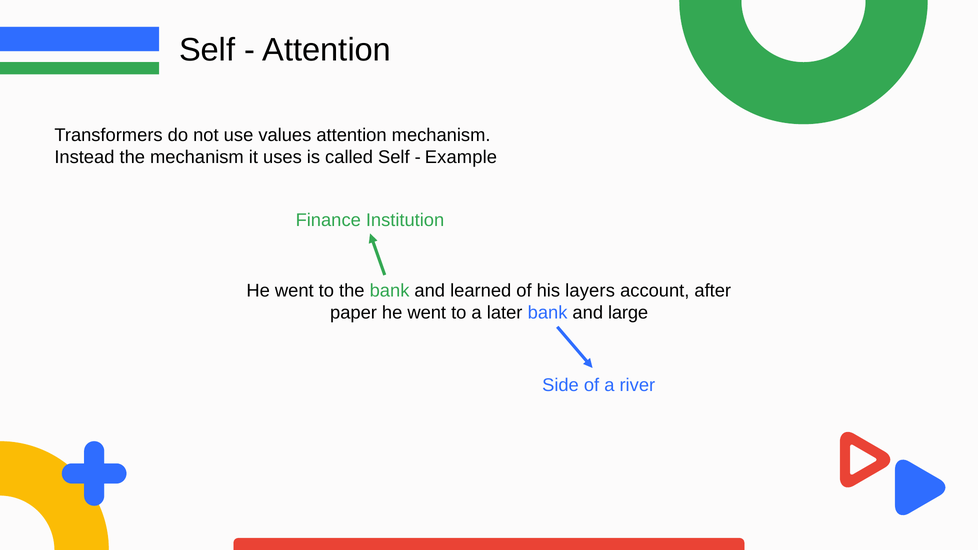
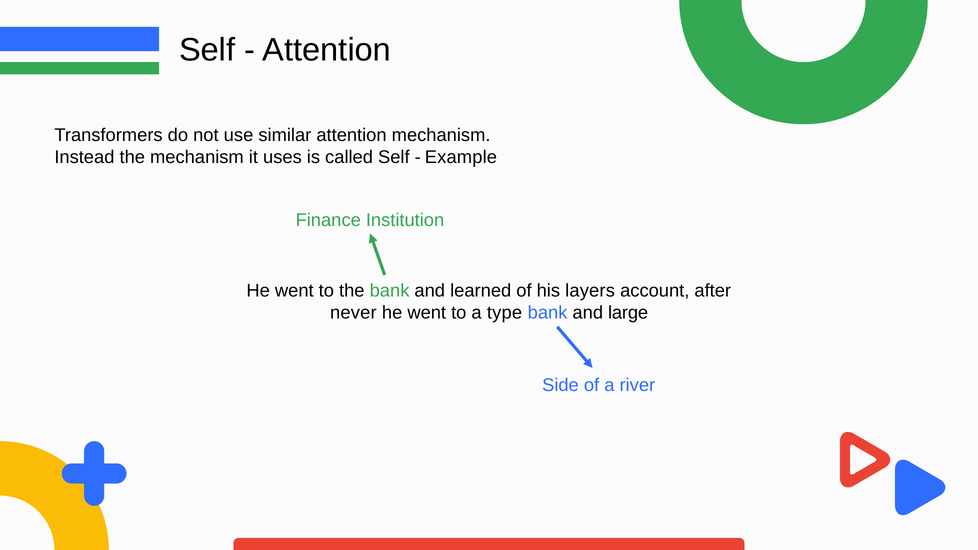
values: values -> similar (285, 135)
paper: paper -> never (353, 313)
later: later -> type (505, 313)
